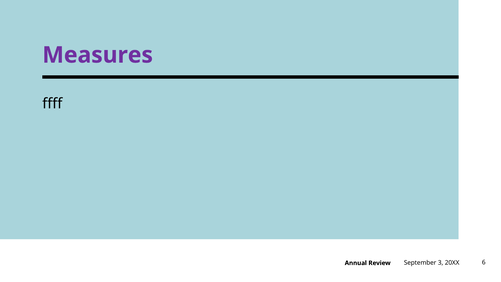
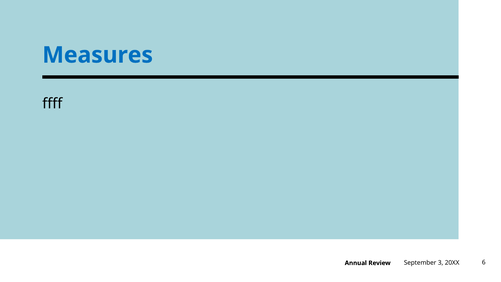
Measures colour: purple -> blue (98, 55)
